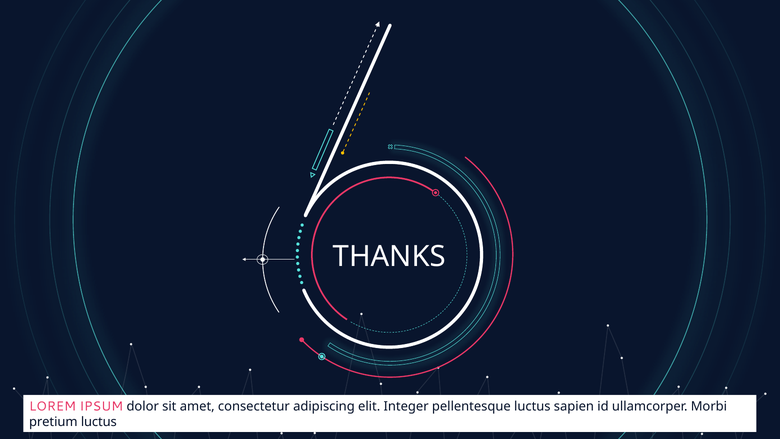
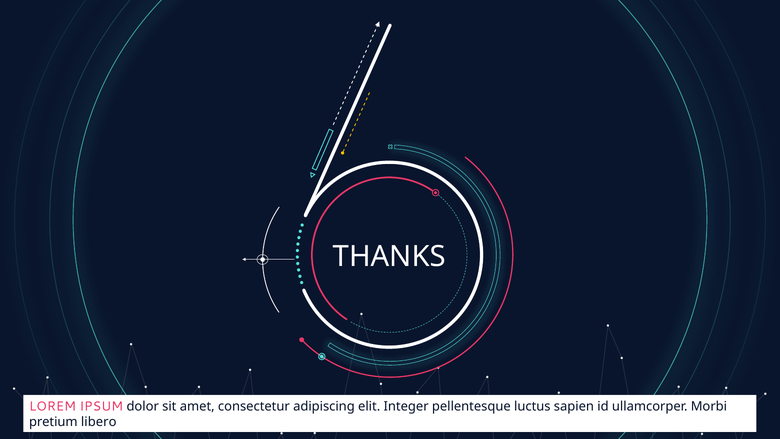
pretium luctus: luctus -> libero (99, 422)
